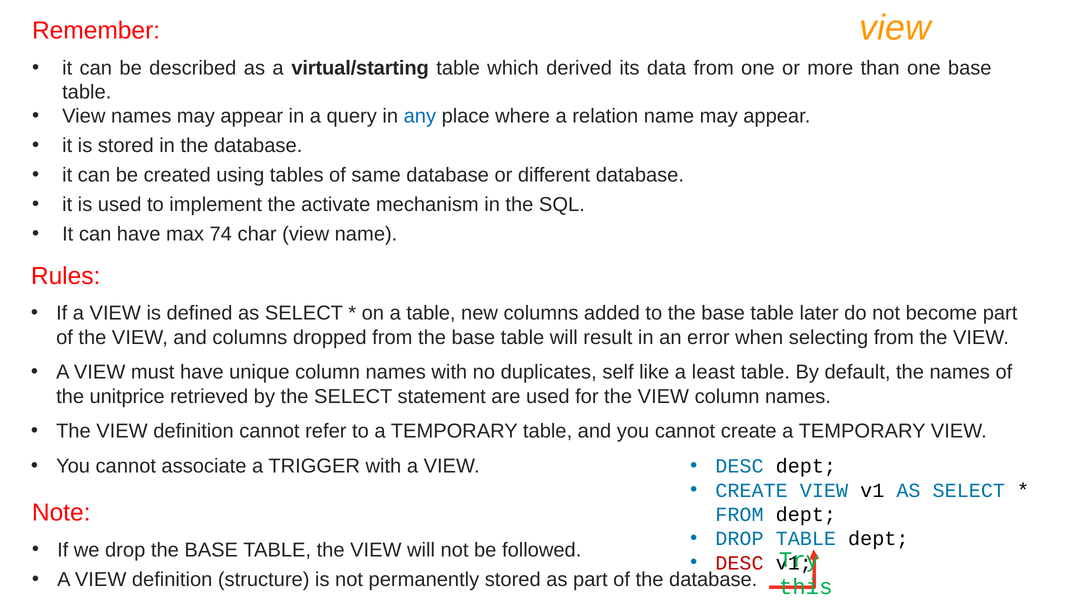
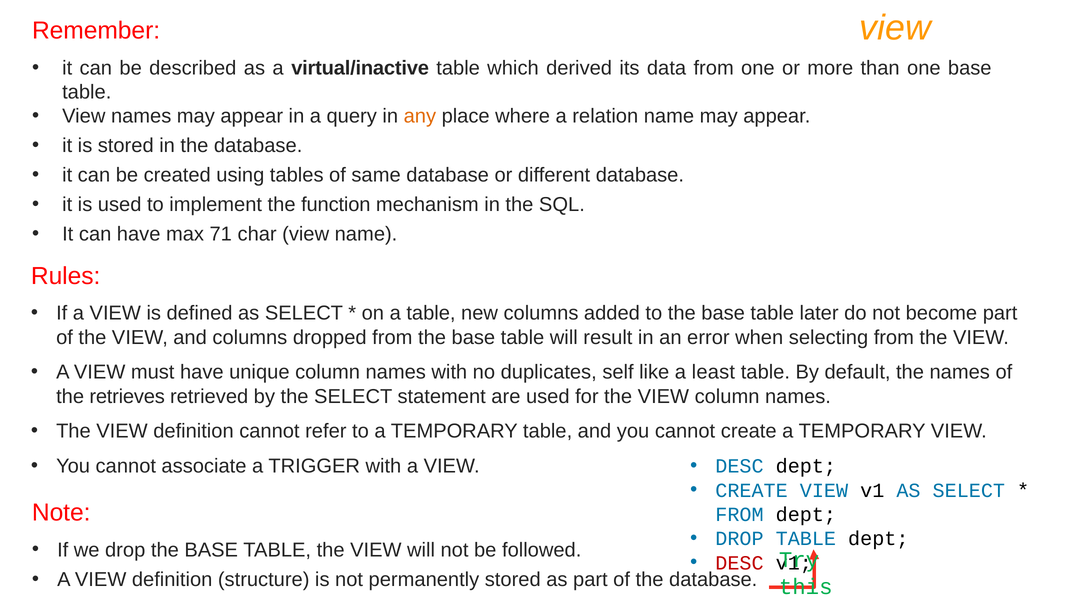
virtual/starting: virtual/starting -> virtual/inactive (360, 68)
any colour: blue -> orange (420, 116)
activate: activate -> function (336, 205)
74: 74 -> 71 (221, 234)
unitprice: unitprice -> retrieves (127, 396)
